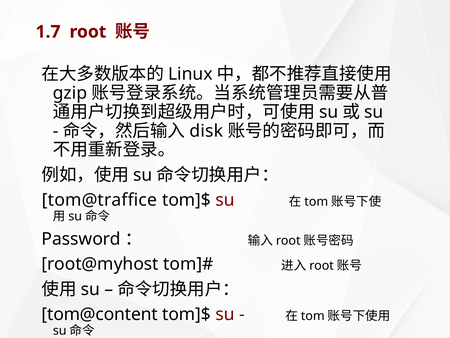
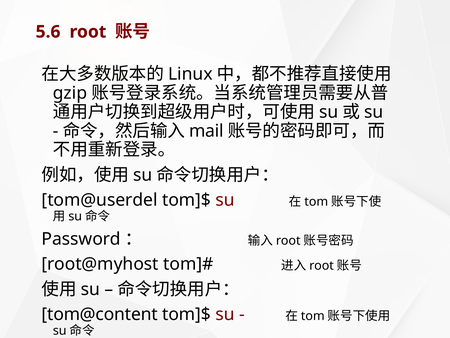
1.7: 1.7 -> 5.6 (48, 32)
disk: disk -> mail (206, 131)
tom@traffice: tom@traffice -> tom@userdel (100, 200)
